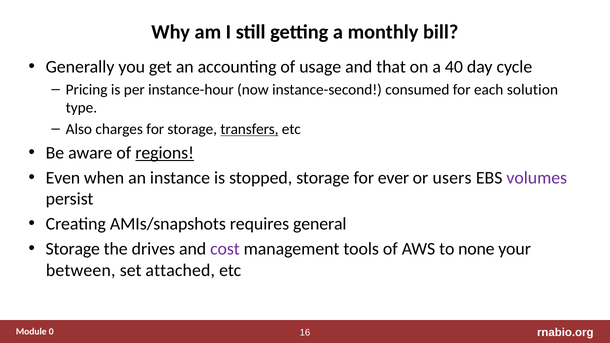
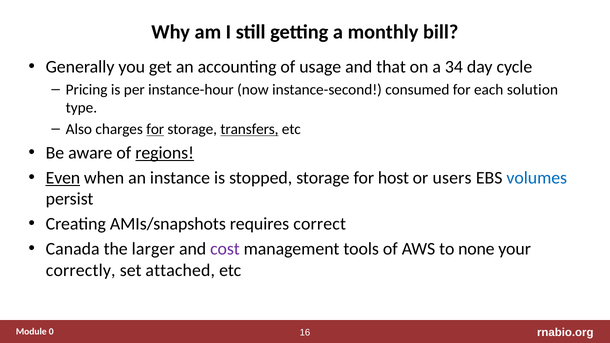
40: 40 -> 34 (454, 67)
for underline: none -> present (155, 129)
Even underline: none -> present (63, 178)
ever: ever -> host (393, 178)
volumes colour: purple -> blue (537, 178)
general: general -> correct (320, 224)
Storage: Storage -> Canada (73, 249)
drives: drives -> larger (153, 249)
between: between -> correctly (81, 270)
